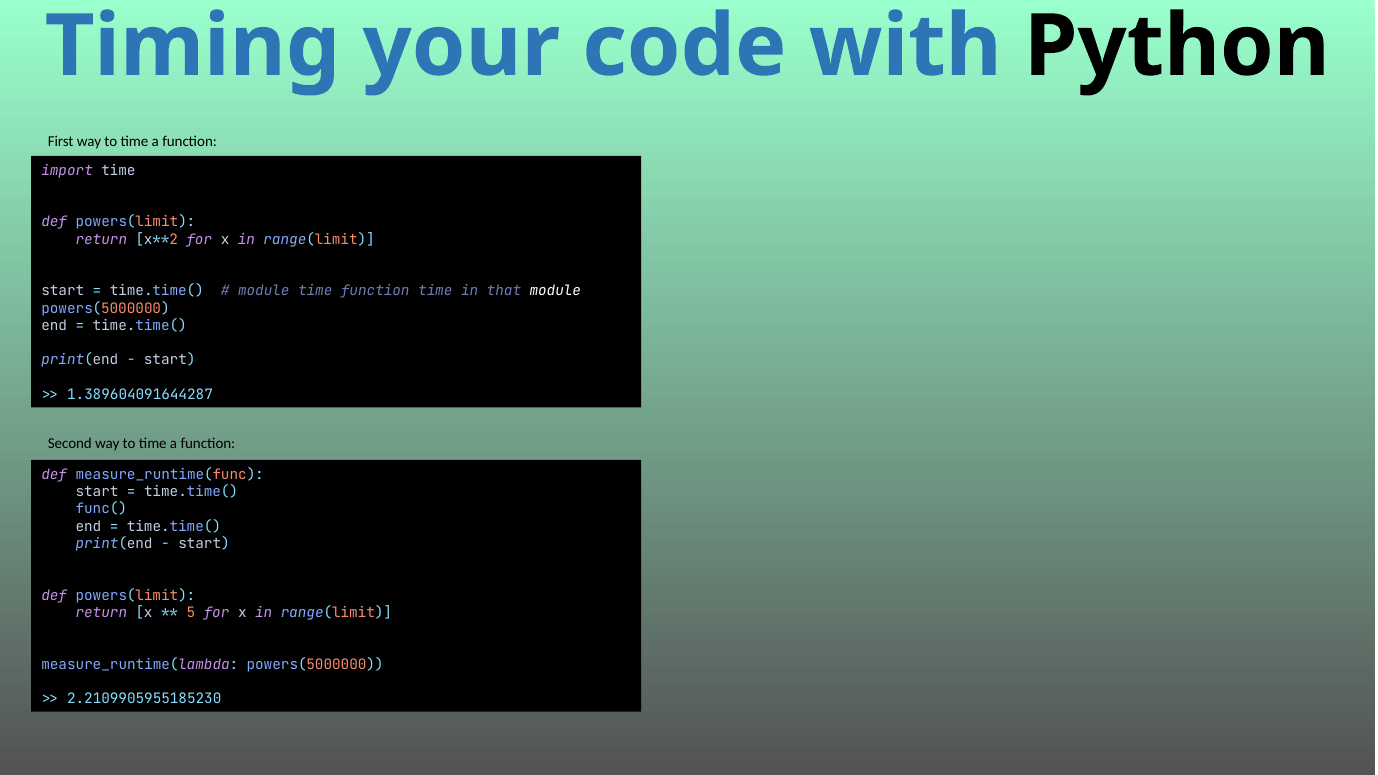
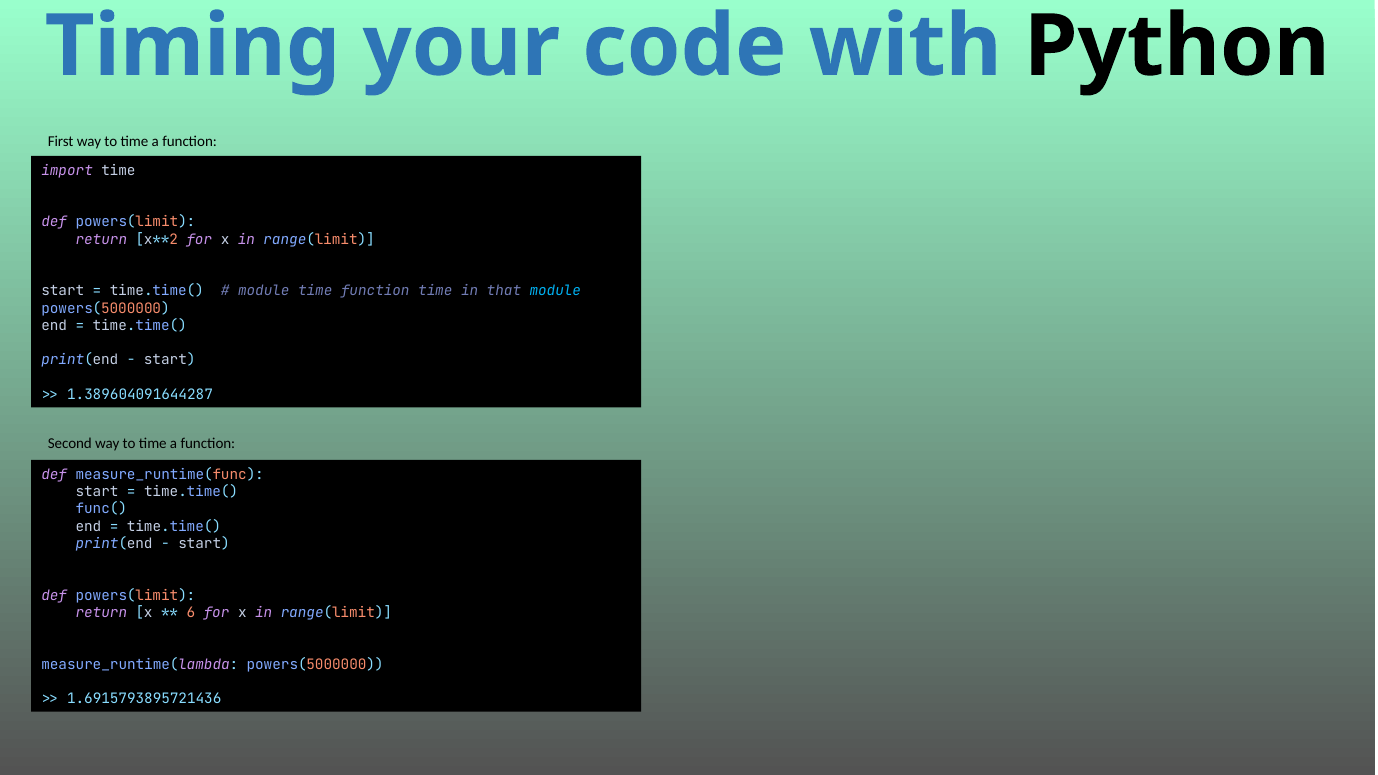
module colour: white -> light blue (555, 291)
5: 5 -> 6 (191, 613)
2.2109905955185230: 2.2109905955185230 -> 1.6915793895721436 (144, 699)
